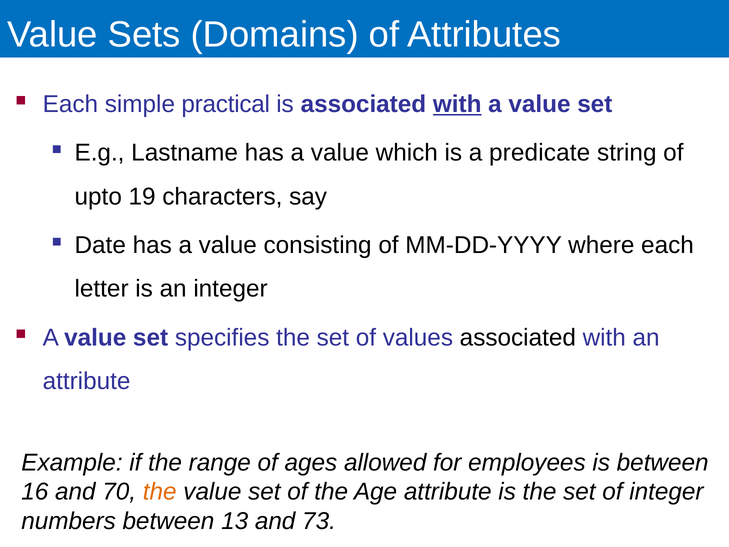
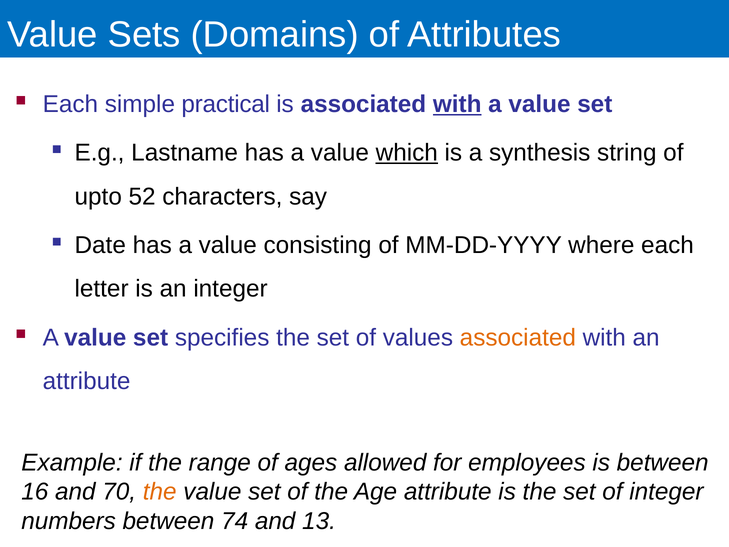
which underline: none -> present (407, 153)
predicate: predicate -> synthesis (540, 153)
19: 19 -> 52 (142, 196)
associated colour: black -> orange (518, 337)
13: 13 -> 74 (235, 521)
73: 73 -> 13 (319, 521)
